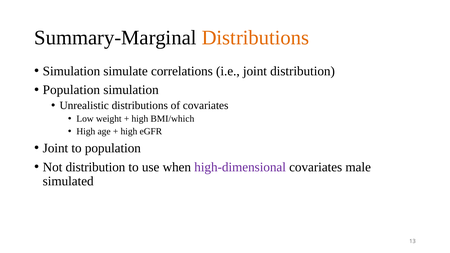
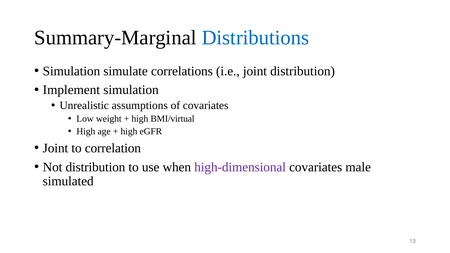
Distributions colour: orange -> blue (255, 38)
Population: Population -> Implement (71, 90)
Unrealistic distributions: distributions -> assumptions (140, 105)
BMI/which: BMI/which -> BMI/virtual (173, 119)
to population: population -> correlation (113, 148)
